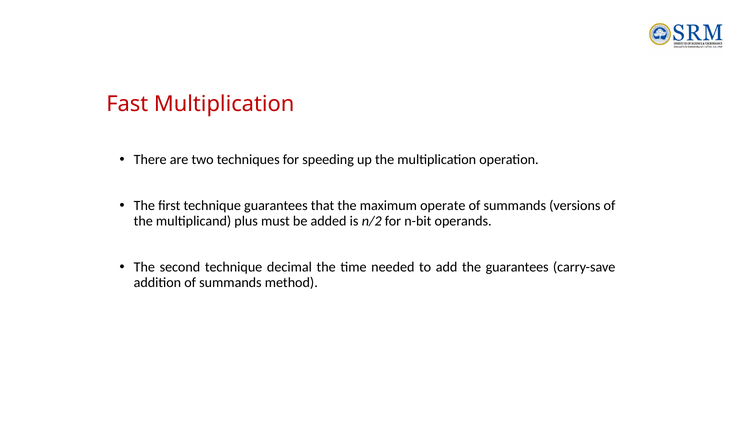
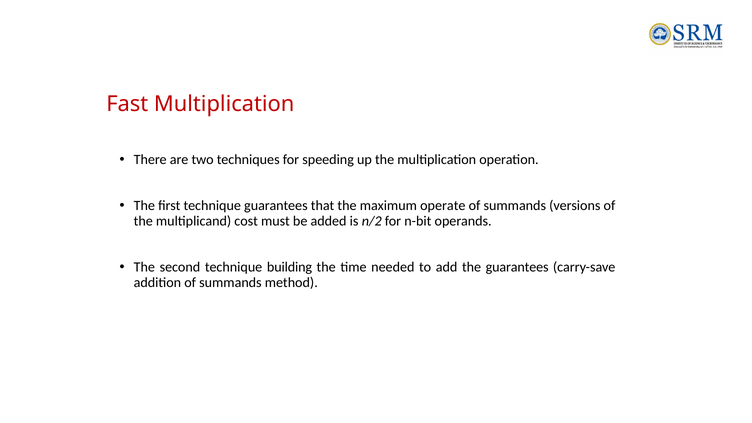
plus: plus -> cost (246, 221)
decimal: decimal -> building (290, 267)
